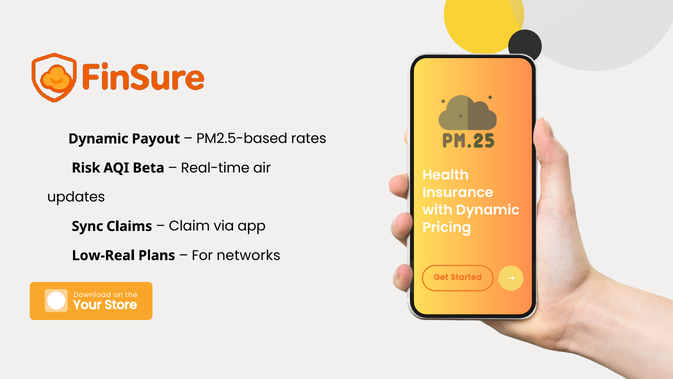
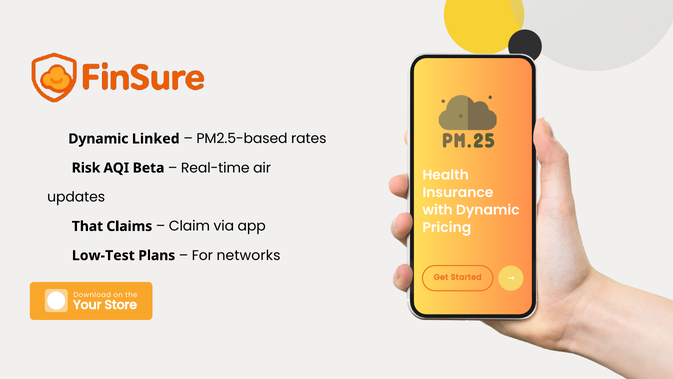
Payout: Payout -> Linked (156, 139)
Sync: Sync -> That (87, 226)
Low-Real: Low-Real -> Low-Test (103, 255)
